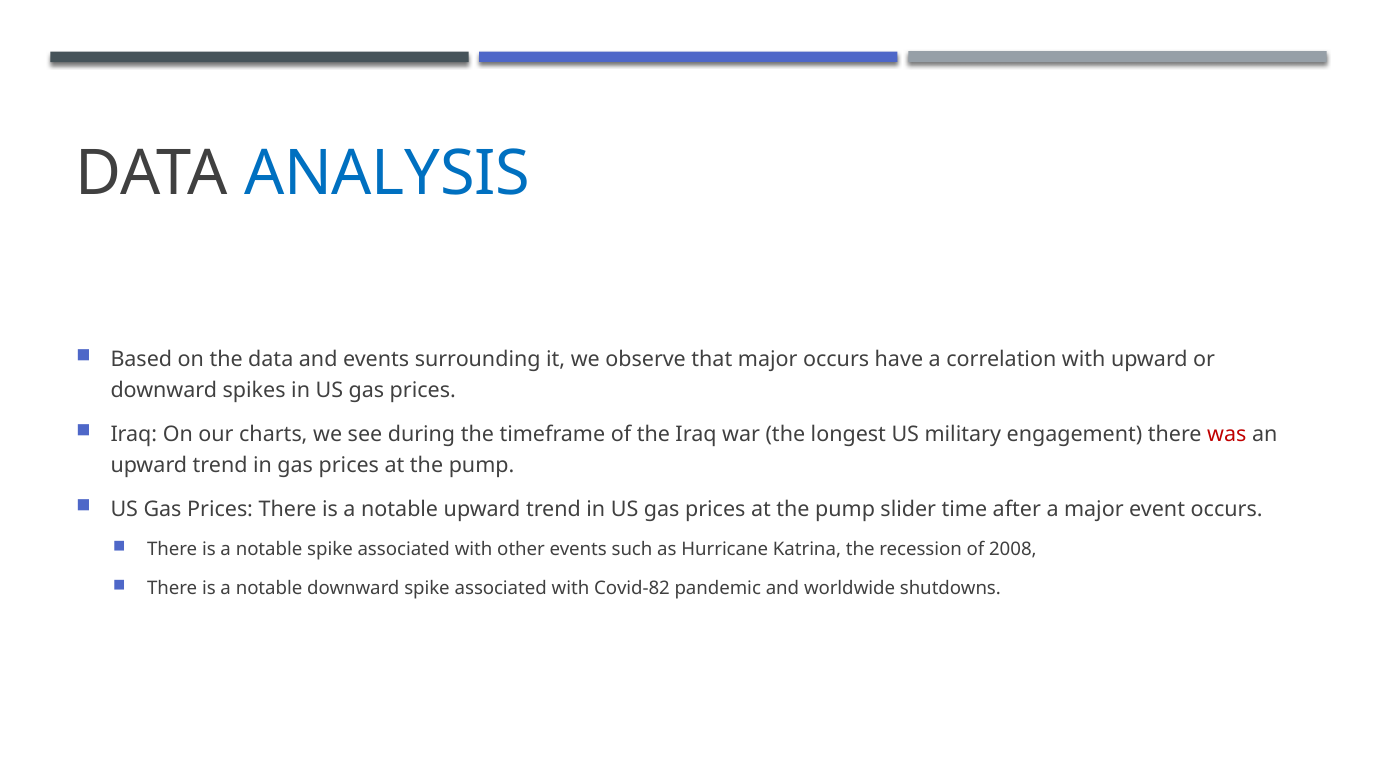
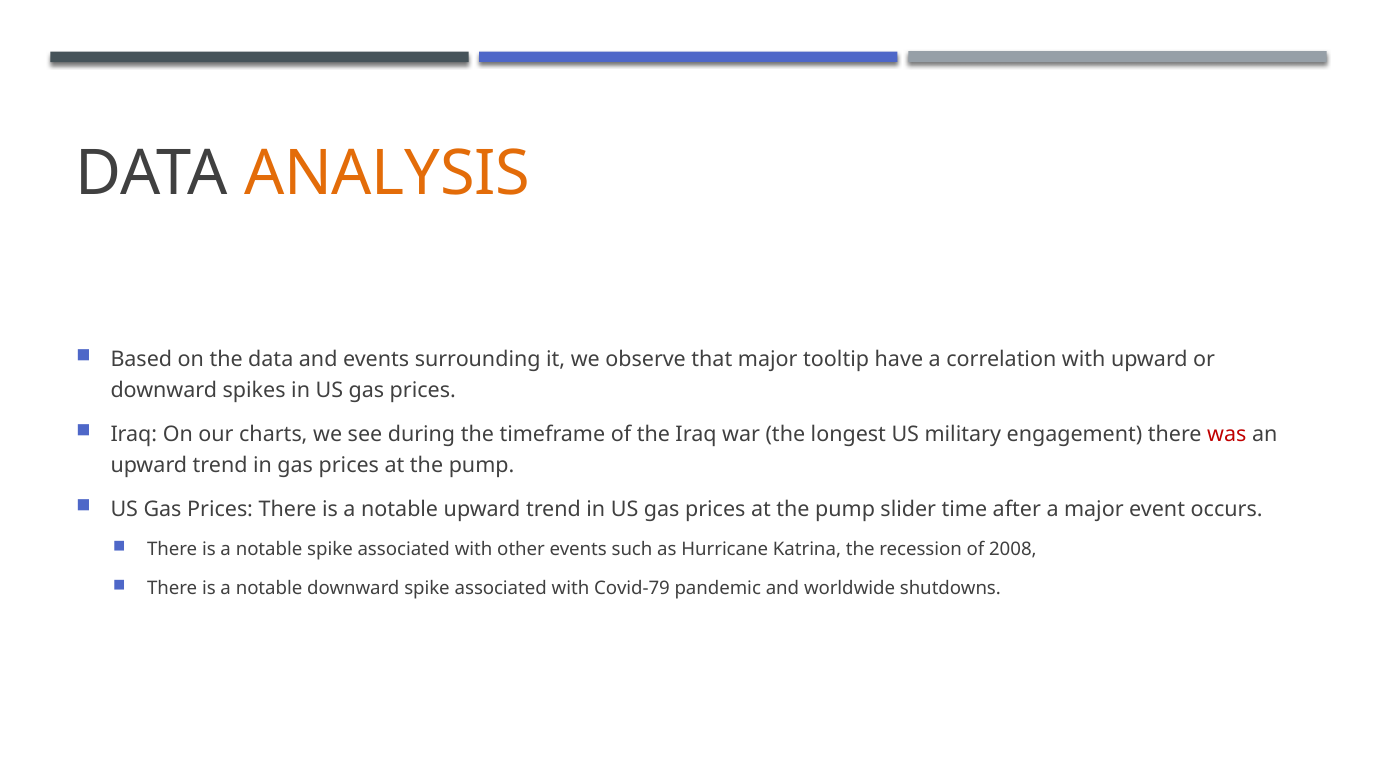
ANALYSIS colour: blue -> orange (387, 174)
major occurs: occurs -> tooltip (836, 360)
Covid-82: Covid-82 -> Covid-79 (632, 589)
